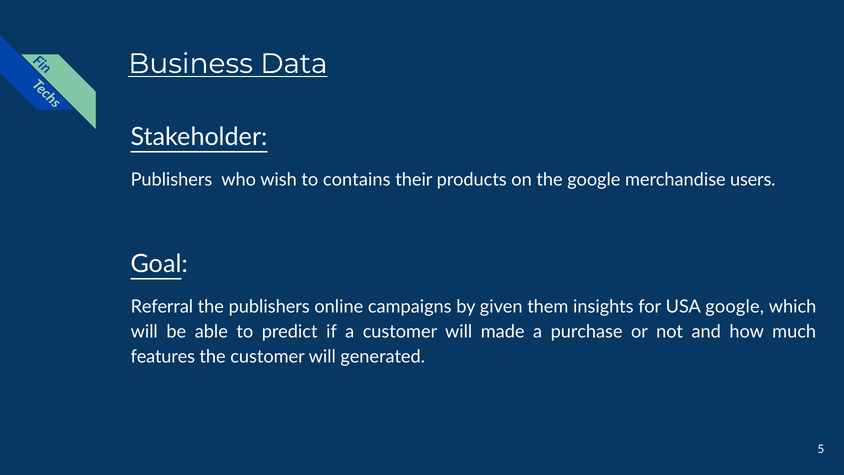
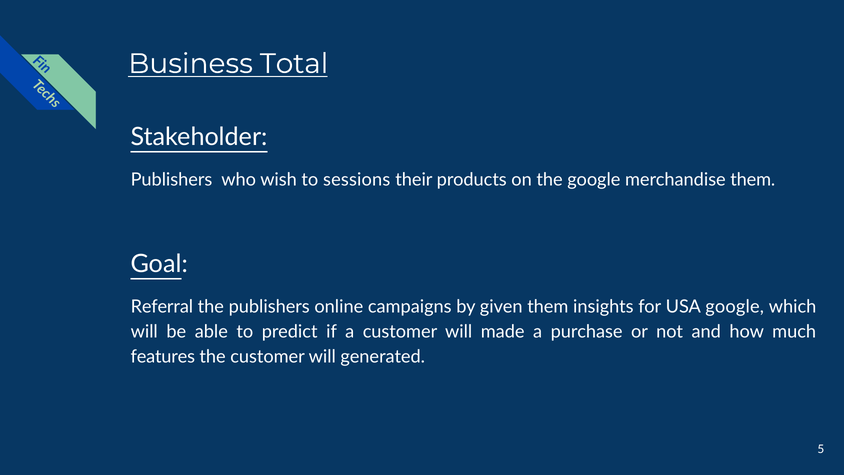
Data: Data -> Total (294, 64)
contains: contains -> sessions (357, 180)
merchandise users: users -> them (753, 180)
